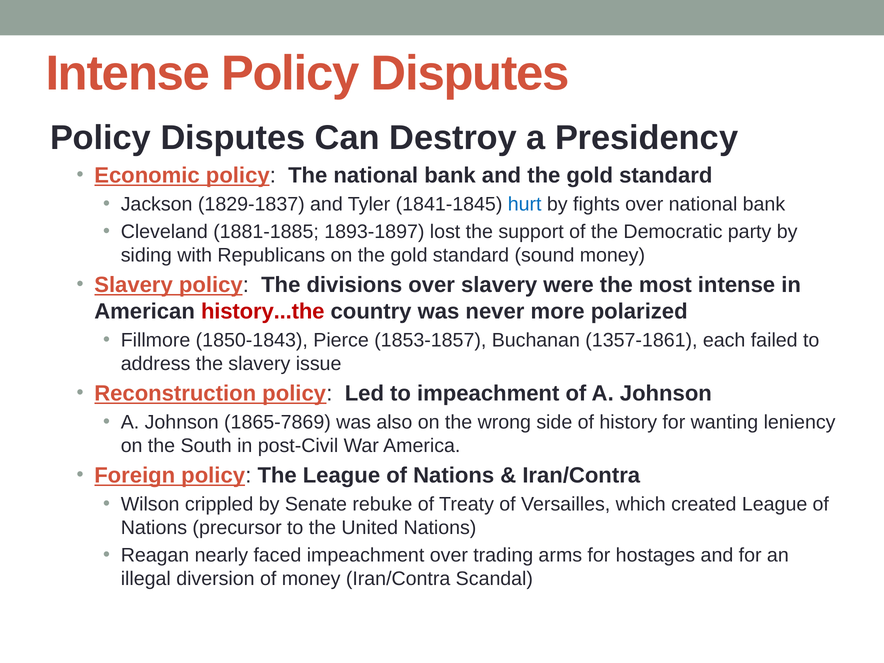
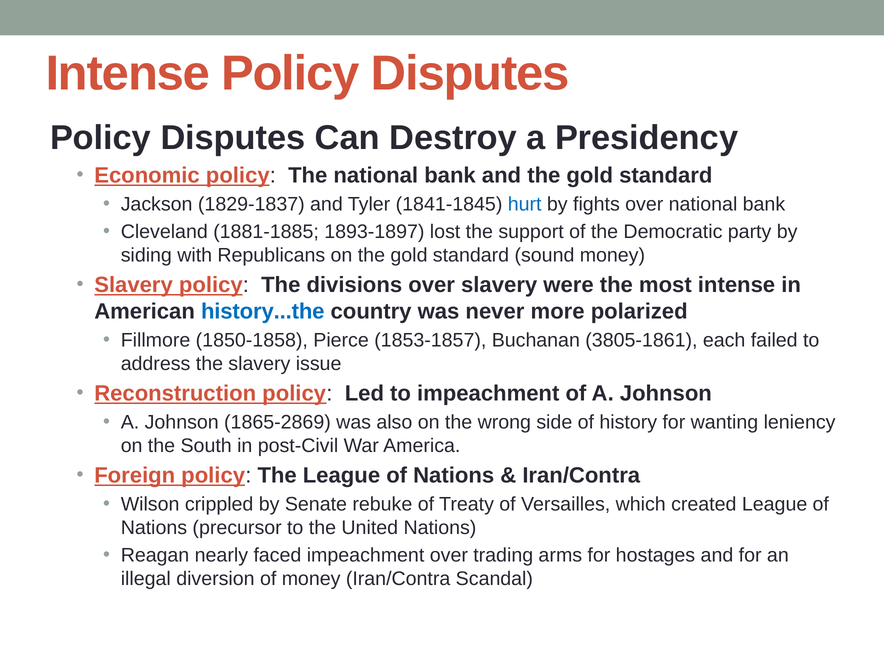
history...the colour: red -> blue (263, 311)
1850-1843: 1850-1843 -> 1850-1858 (252, 340)
1357-1861: 1357-1861 -> 3805-1861 (641, 340)
1865-7869: 1865-7869 -> 1865-2869 (277, 422)
